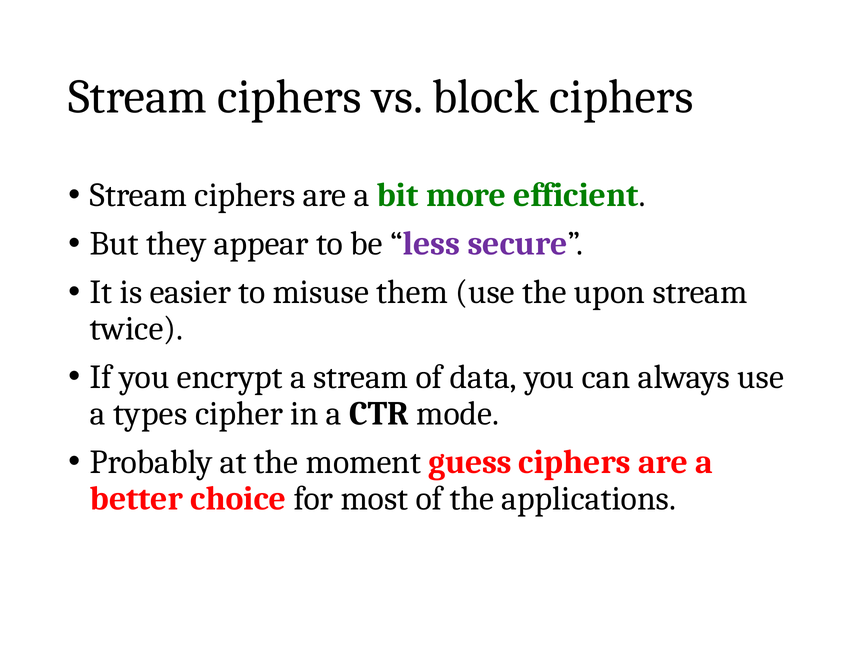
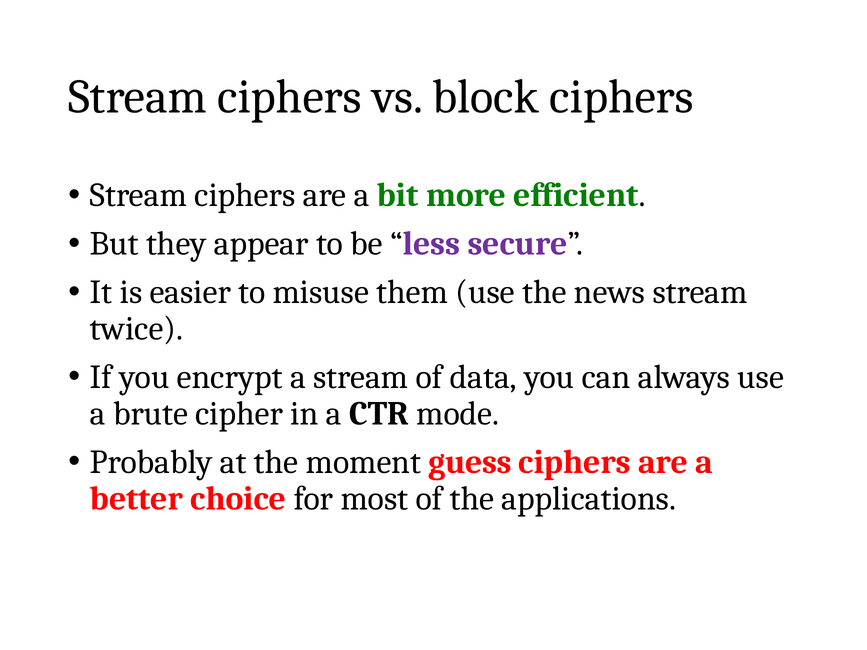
upon: upon -> news (610, 292)
types: types -> brute (150, 414)
